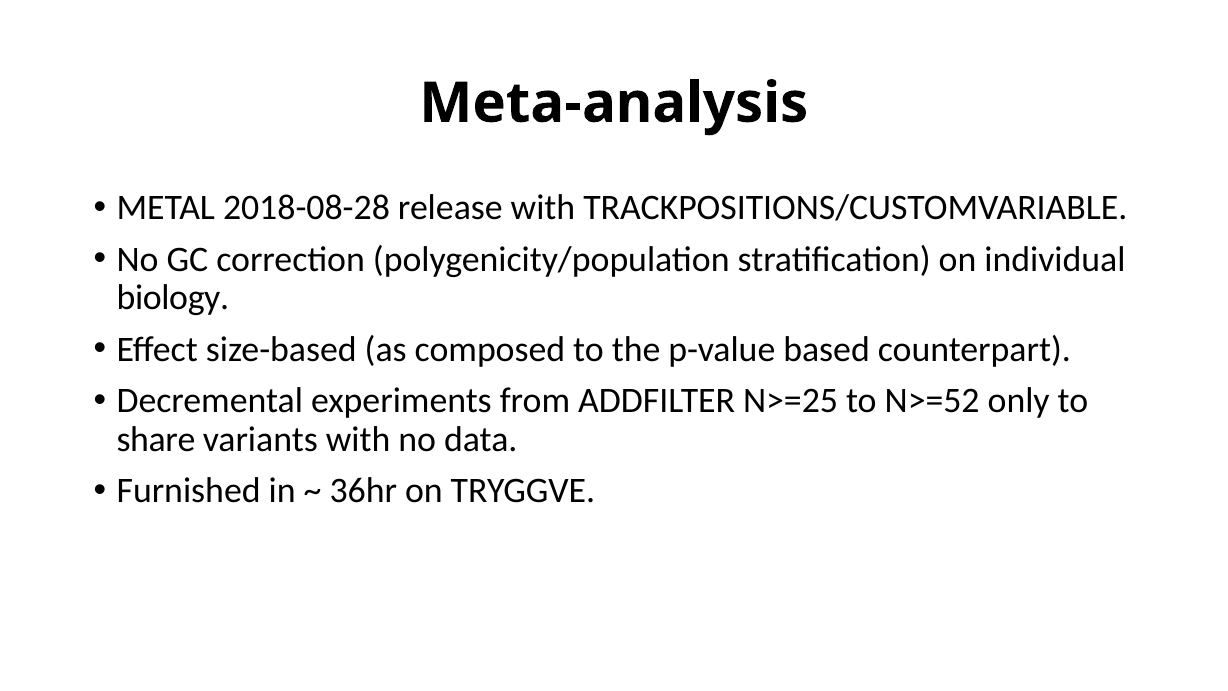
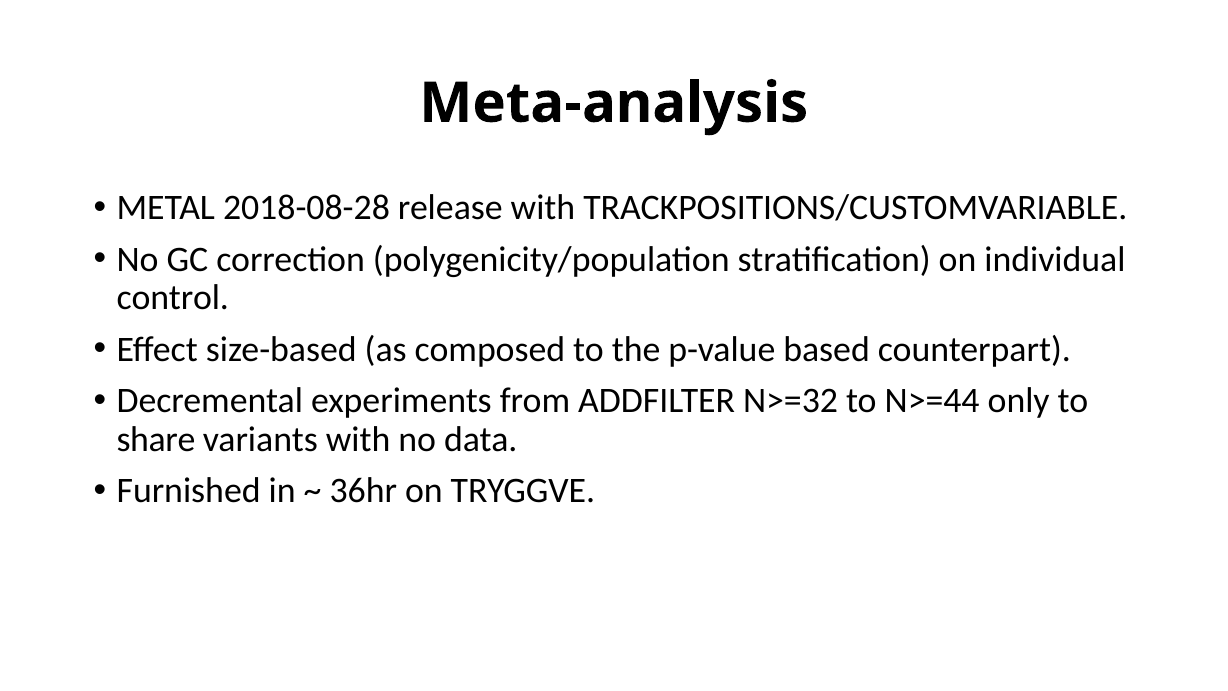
biology: biology -> control (173, 298)
N>=25: N>=25 -> N>=32 (791, 401)
N>=52: N>=52 -> N>=44 (932, 401)
